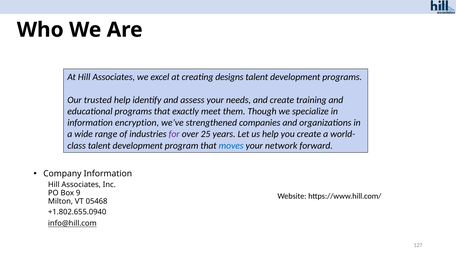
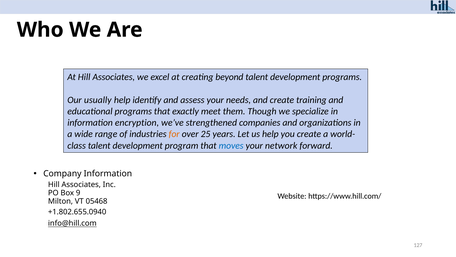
designs: designs -> beyond (229, 77)
trusted: trusted -> usually (98, 100)
for colour: purple -> orange (174, 134)
